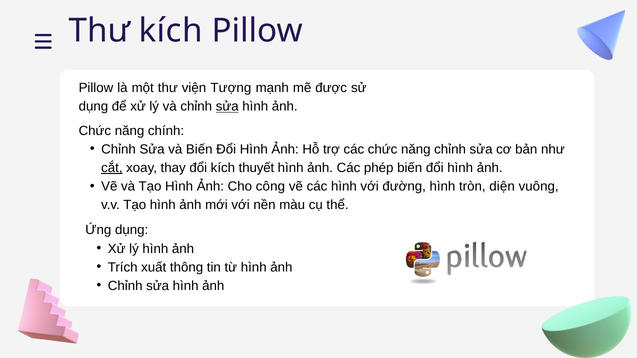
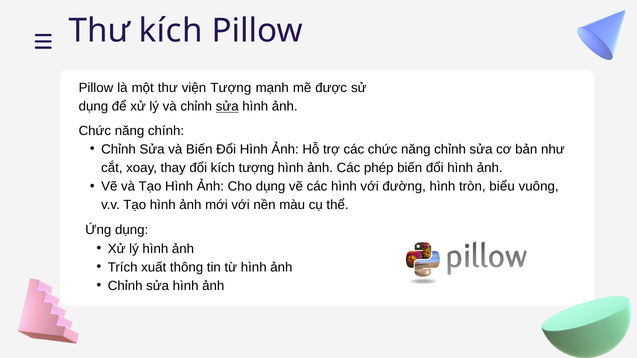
cắt underline: present -> none (112, 168)
kích thuyết: thuyết -> tượng (256, 168)
Cho công: công -> dụng (271, 187)
diện: diện -> biểu (502, 187)
